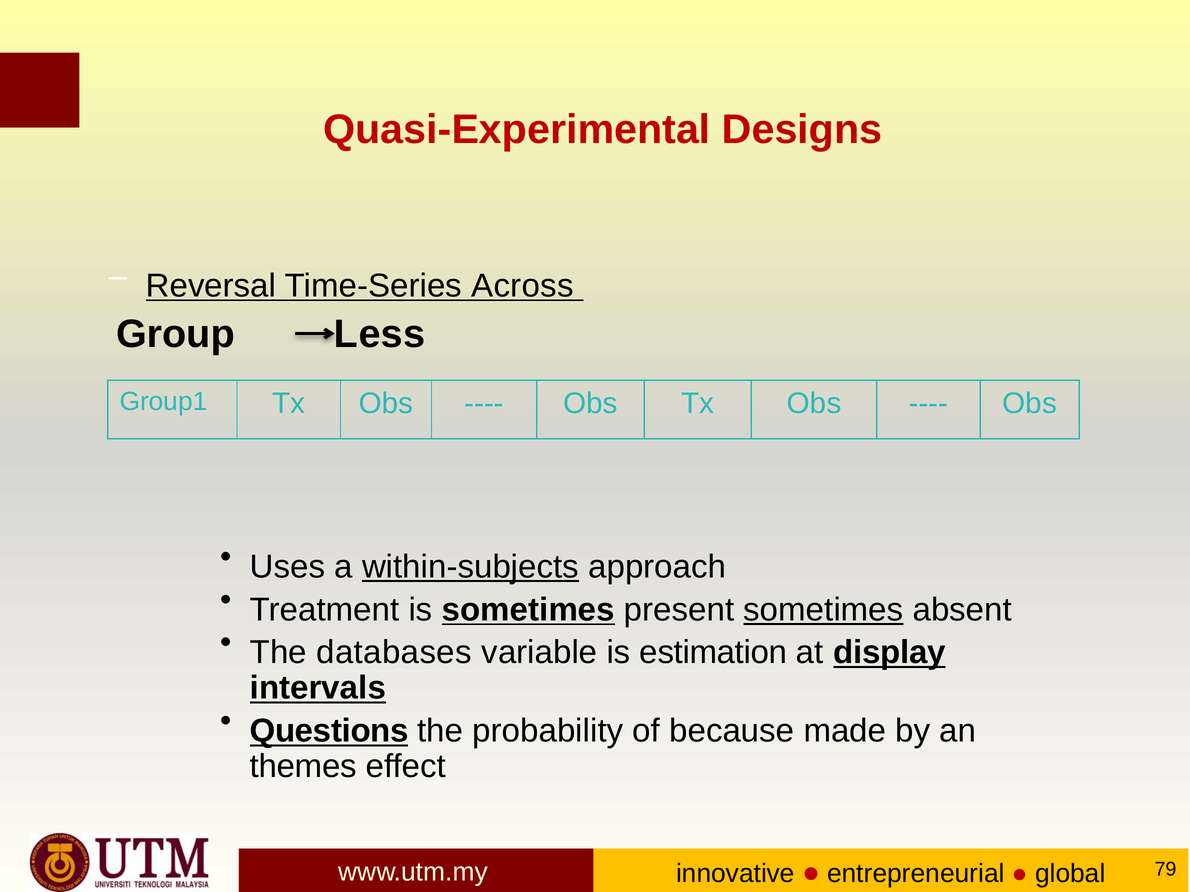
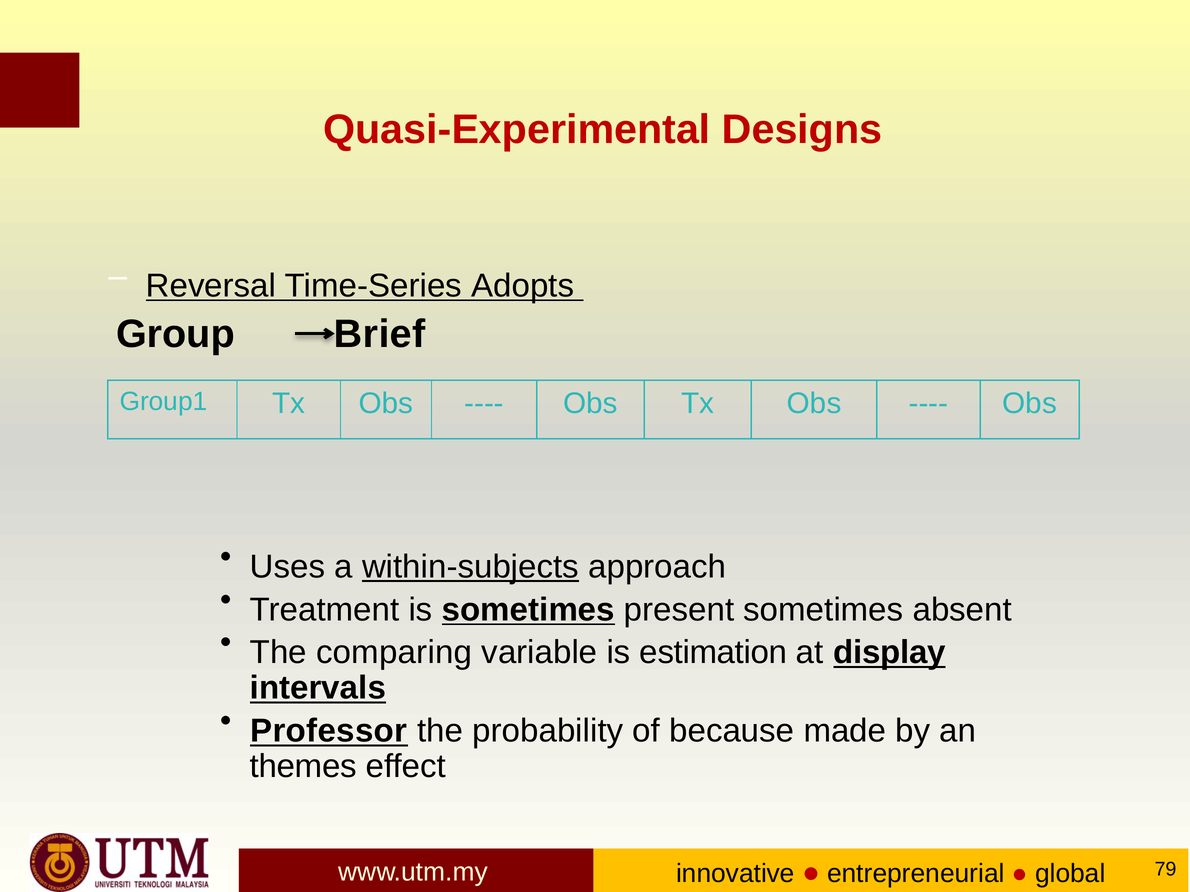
Across: Across -> Adopts (523, 286)
Less: Less -> Brief (380, 334)
sometimes underline: present -> none (823, 610)
databases: databases -> comparing (394, 653)
Questions: Questions -> Professor (329, 731)
